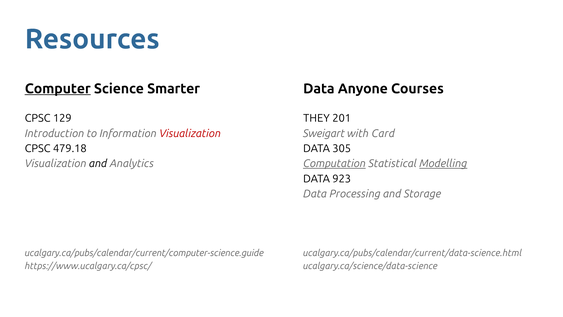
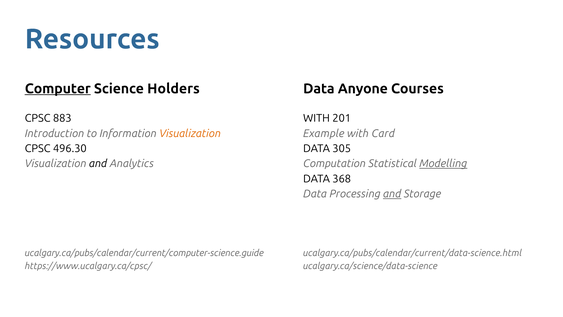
Smarter: Smarter -> Holders (173, 89)
129: 129 -> 883 (62, 118)
THEY: THEY -> WITH (317, 118)
Visualization colour: red -> orange (190, 133)
Sweigart: Sweigart -> Example (324, 133)
479.18: 479.18 -> 496.30 (70, 148)
Computation underline: present -> none (335, 164)
923: 923 -> 368 (342, 179)
and underline: none -> present (392, 194)
